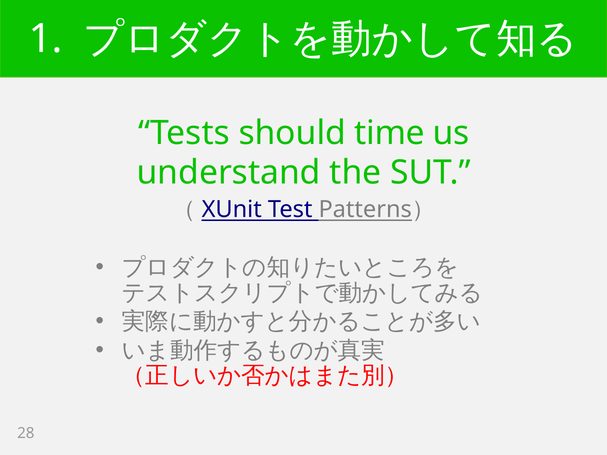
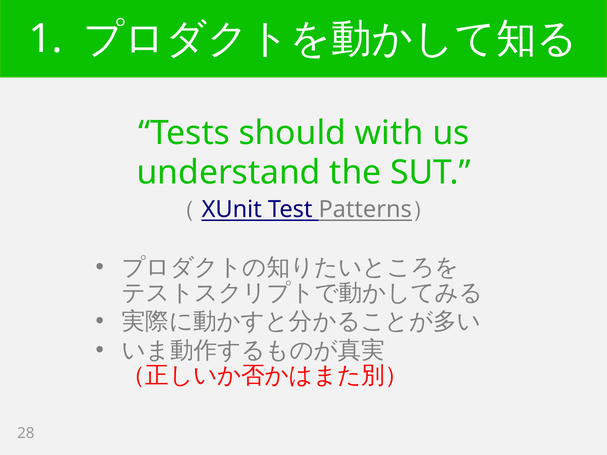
time: time -> with (389, 133)
